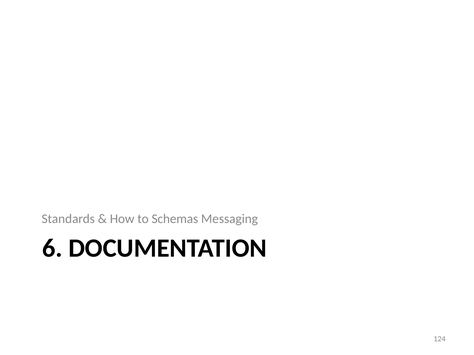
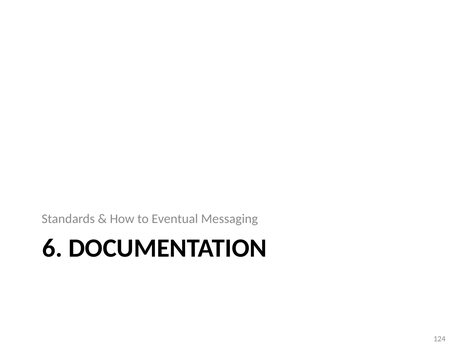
Schemas: Schemas -> Eventual (175, 219)
